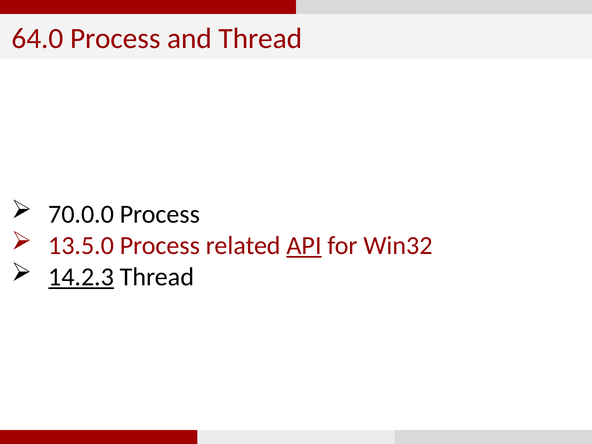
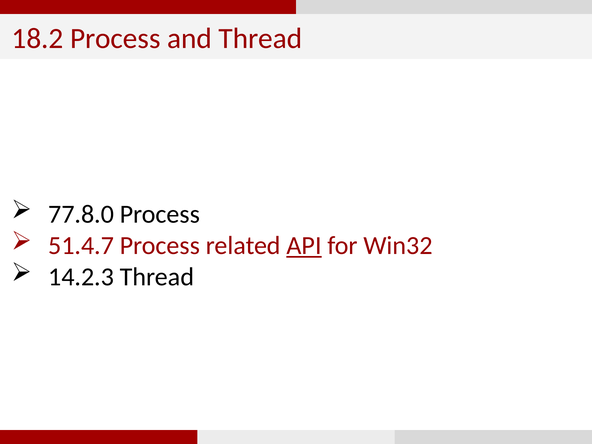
64.0: 64.0 -> 18.2 (37, 39)
70.0.0: 70.0.0 -> 77.8.0 (81, 214)
13.5.0: 13.5.0 -> 51.4.7 (81, 246)
14.2.3 underline: present -> none (81, 277)
